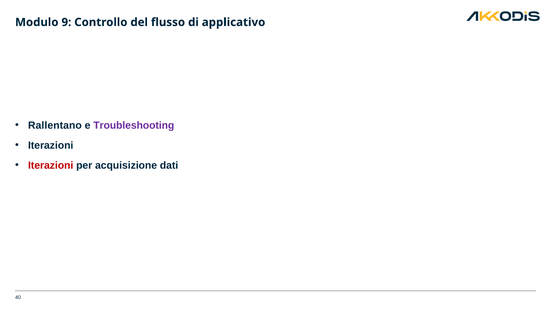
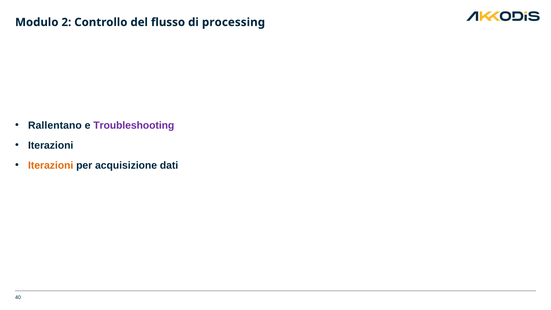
9: 9 -> 2 (66, 22)
applicativo: applicativo -> processing (234, 22)
Iterazioni colour: red -> orange (51, 165)
